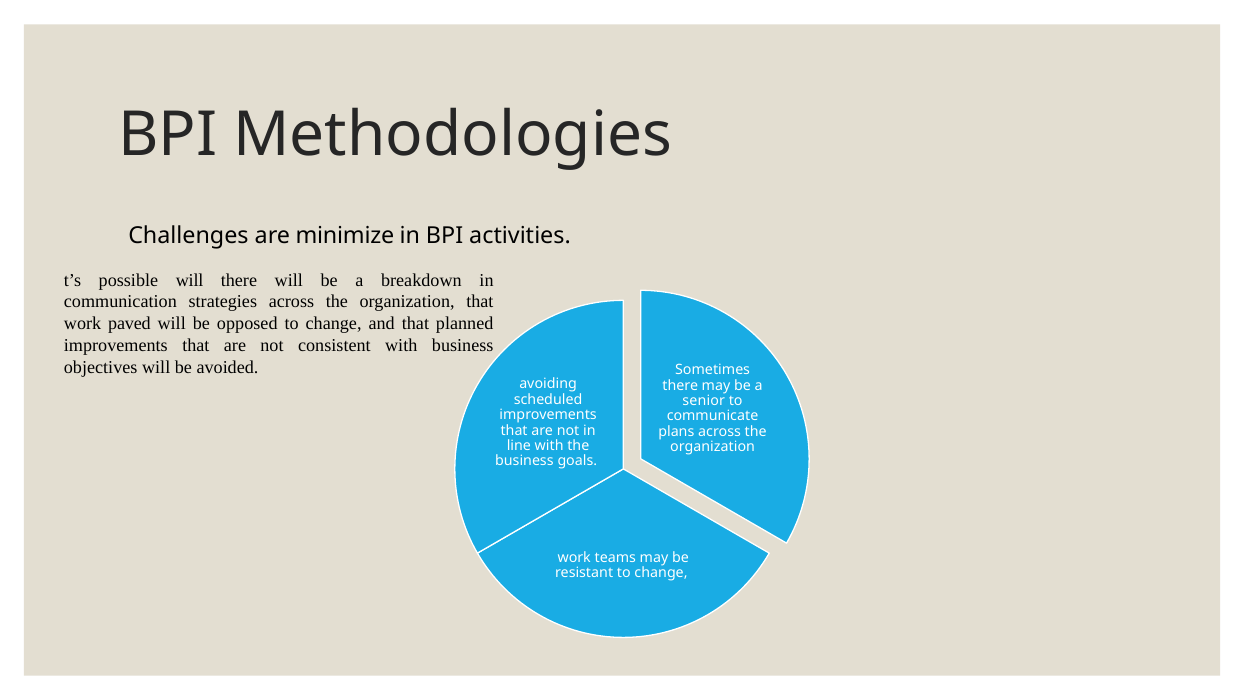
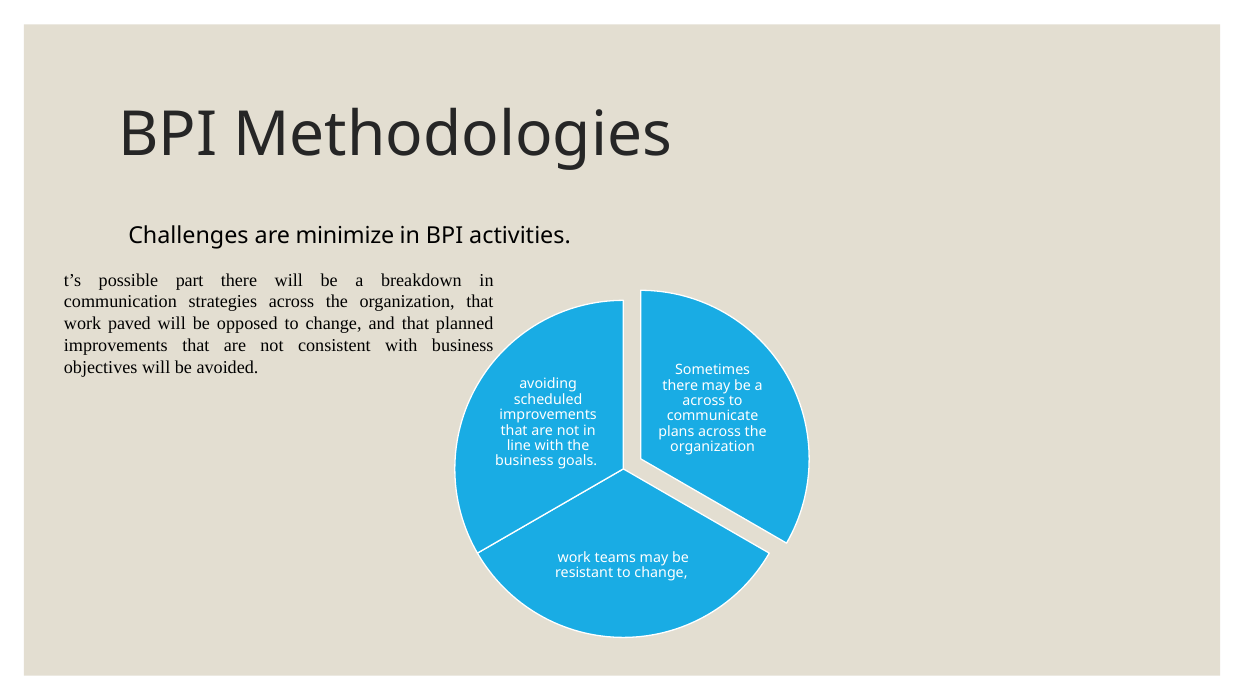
possible will: will -> part (190, 280)
senior: senior -> across (704, 401)
